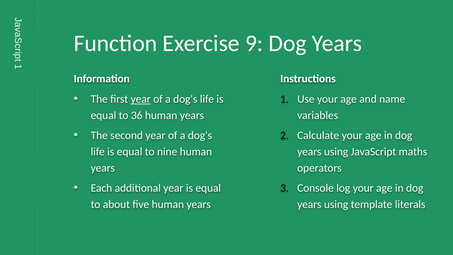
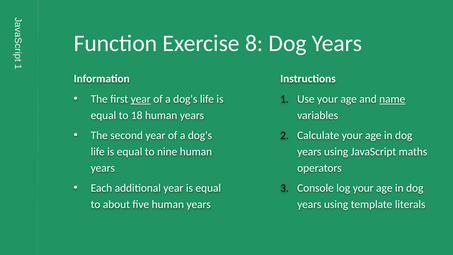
9: 9 -> 8 (254, 43)
name underline: none -> present (392, 99)
36: 36 -> 18 (137, 115)
